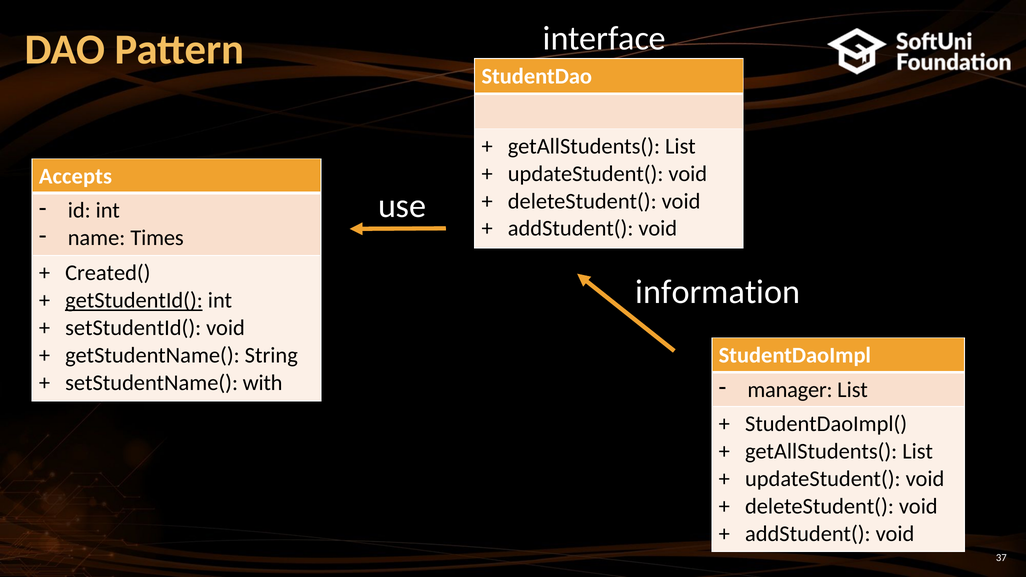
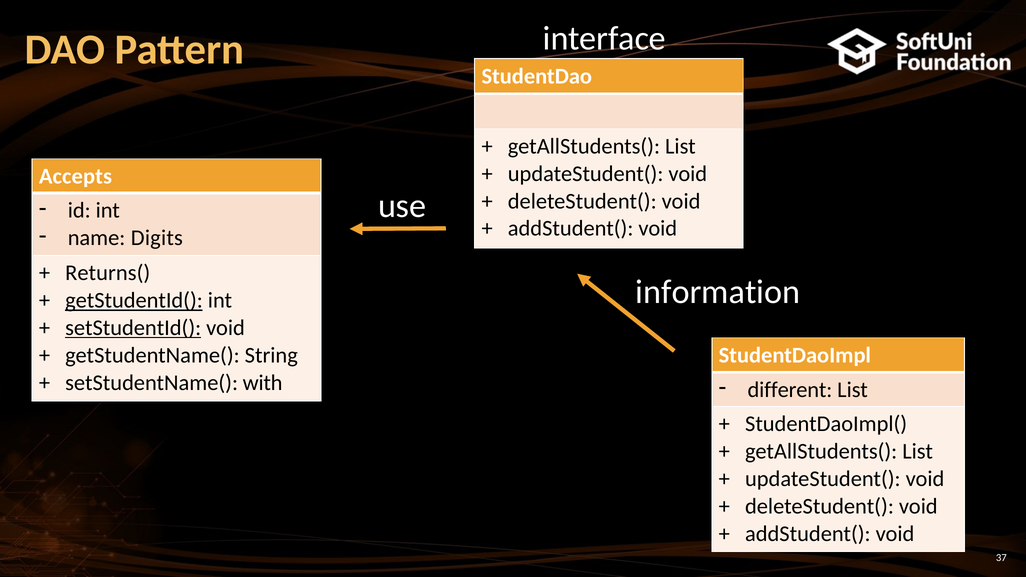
Times: Times -> Digits (157, 238)
Created(: Created( -> Returns( (108, 273)
setStudentId( underline: none -> present (133, 328)
manager: manager -> different (790, 390)
